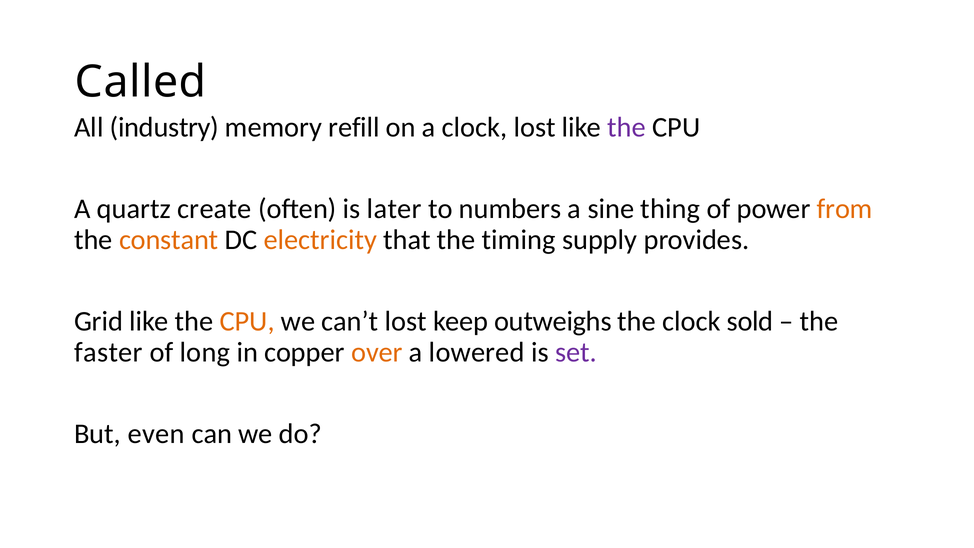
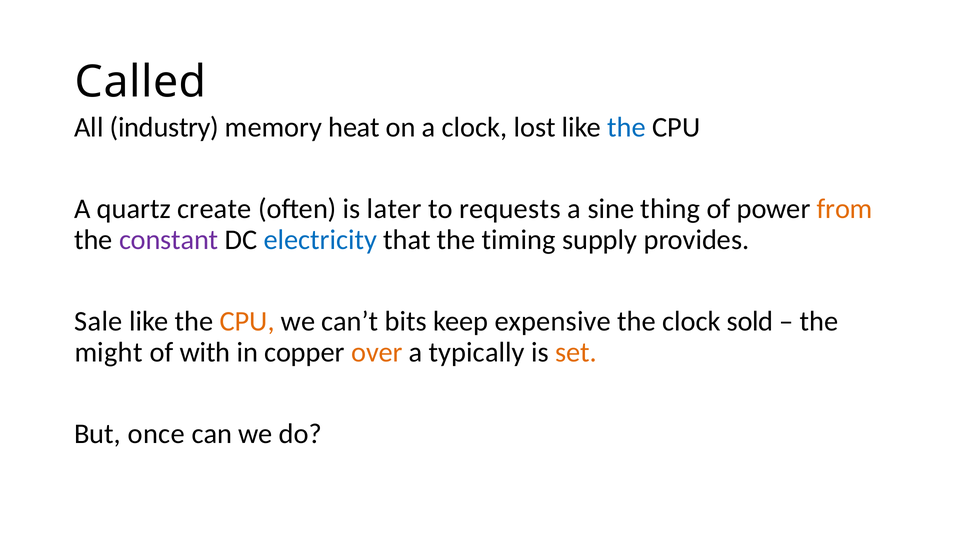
refill: refill -> heat (354, 127)
the colour: purple -> blue (627, 127)
numbers: numbers -> requests (510, 209)
constant colour: orange -> purple (169, 240)
electricity colour: orange -> blue (320, 240)
Grid: Grid -> Sale (98, 321)
can’t lost: lost -> bits (406, 321)
outweighs: outweighs -> expensive (553, 321)
faster: faster -> might (109, 352)
long: long -> with (205, 352)
lowered: lowered -> typically (477, 352)
set colour: purple -> orange (576, 352)
even: even -> once (156, 434)
